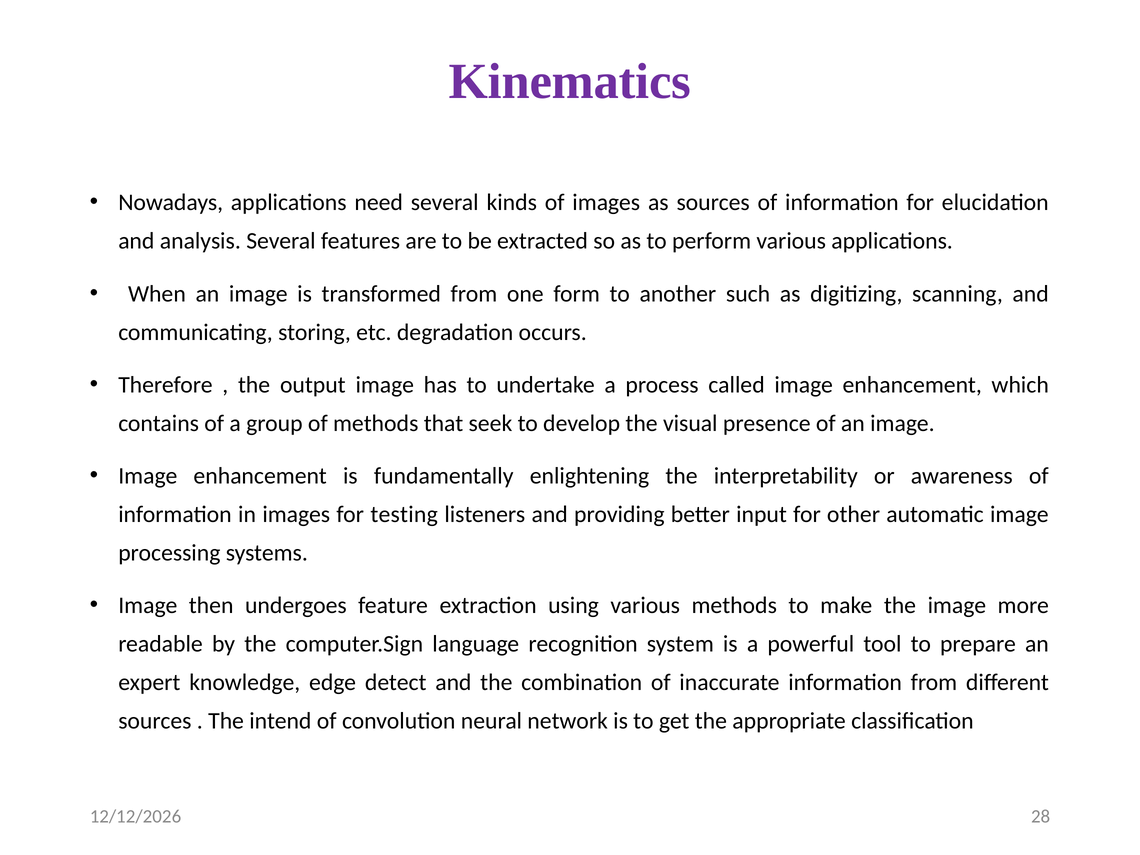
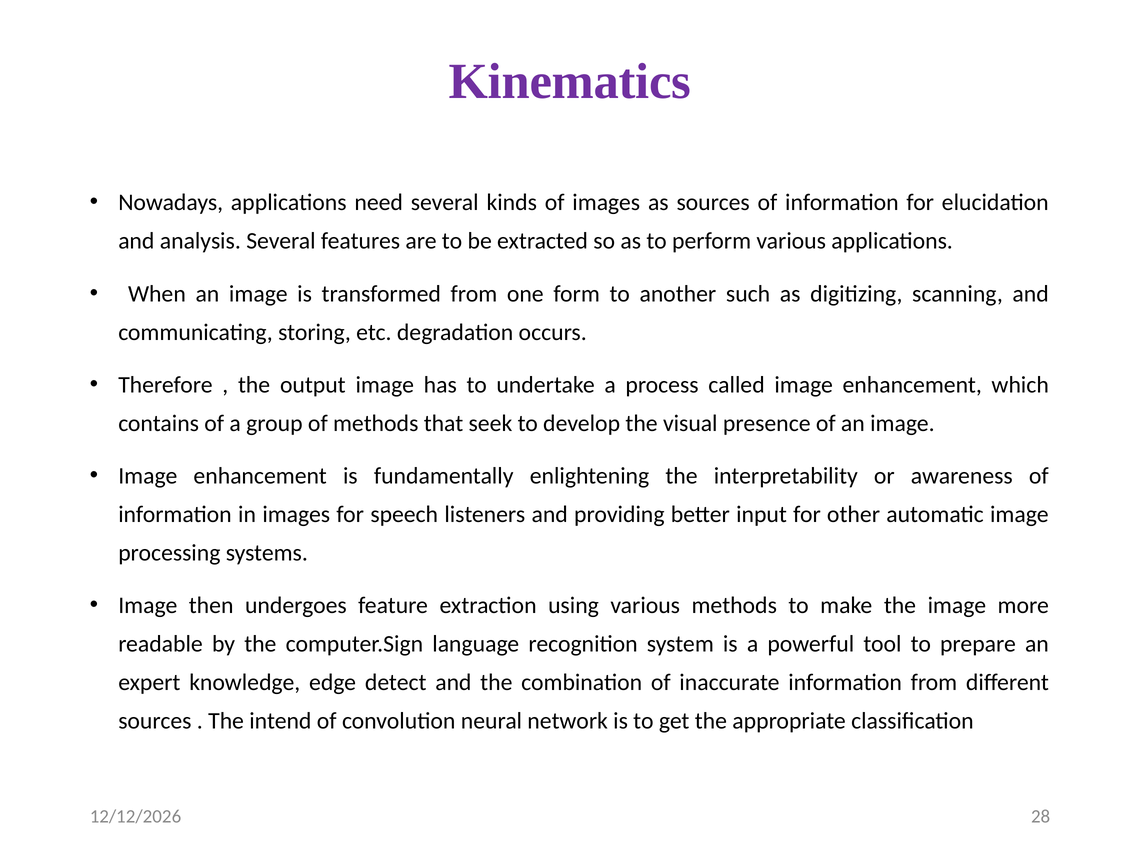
testing: testing -> speech (404, 515)
